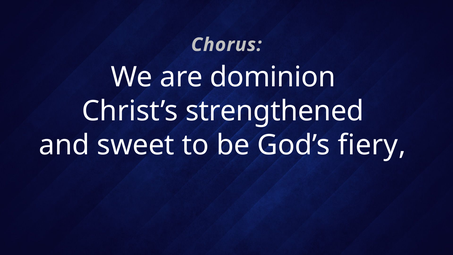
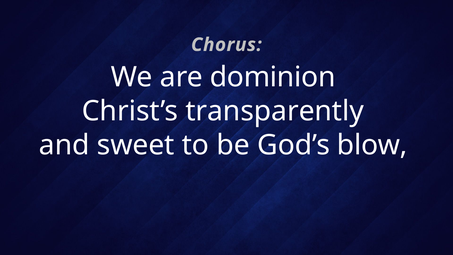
strengthened: strengthened -> transparently (275, 111)
fiery: fiery -> blow (372, 145)
